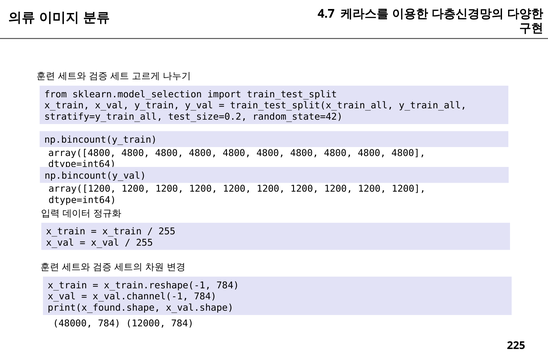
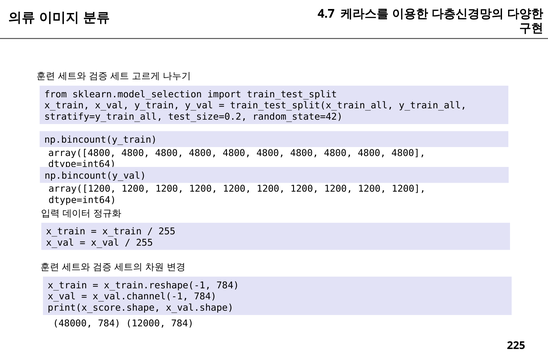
print(x_found.shape: print(x_found.shape -> print(x_score.shape (104, 308)
